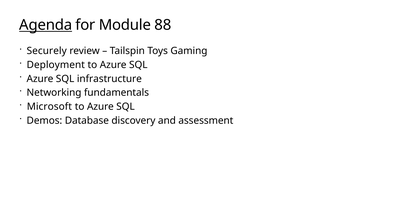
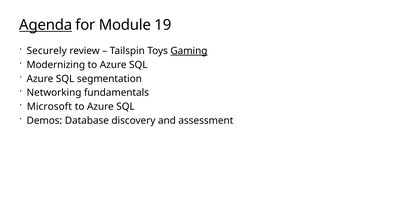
88: 88 -> 19 (163, 25)
Gaming underline: none -> present (189, 51)
Deployment: Deployment -> Modernizing (56, 65)
infrastructure: infrastructure -> segmentation (109, 79)
